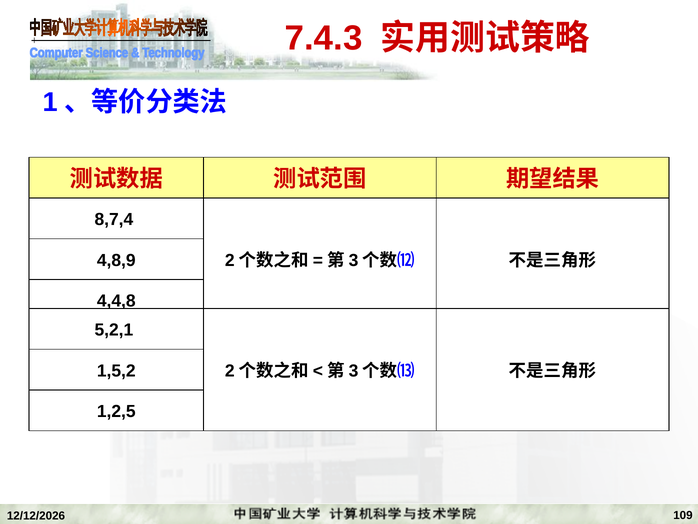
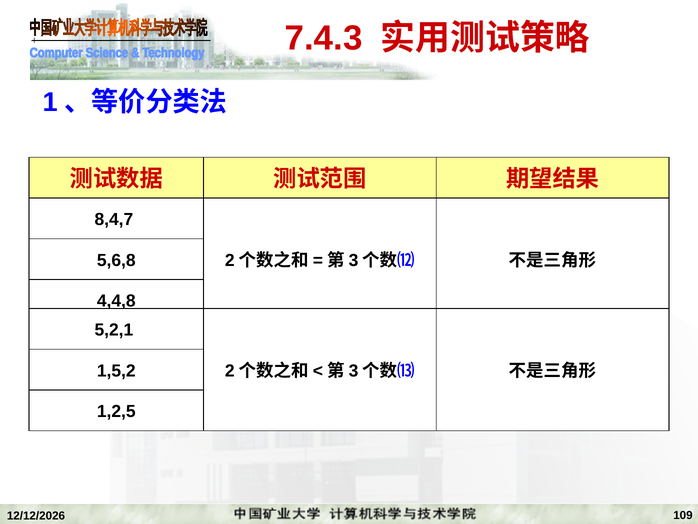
8,7,4: 8,7,4 -> 8,4,7 (114, 219)
4,8,9: 4,8,9 -> 5,6,8 (116, 260)
